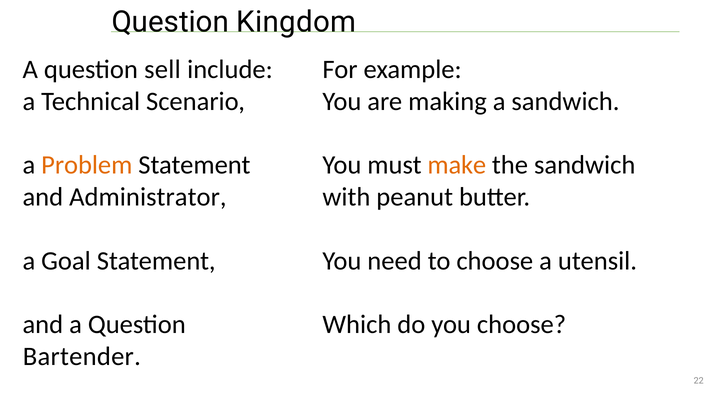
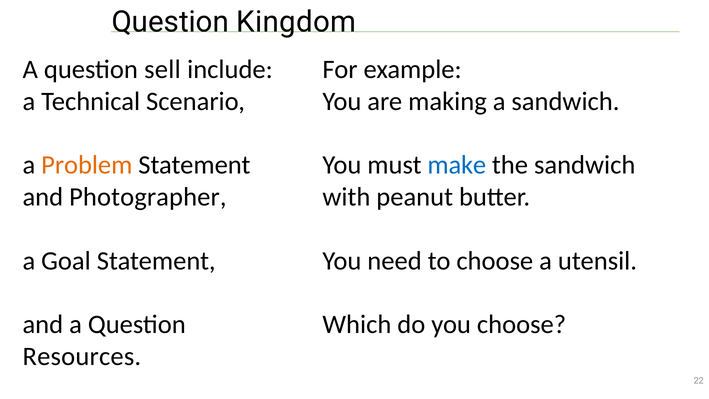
make colour: orange -> blue (457, 165)
Administrator: Administrator -> Photographer (148, 197)
Bartender: Bartender -> Resources (82, 356)
